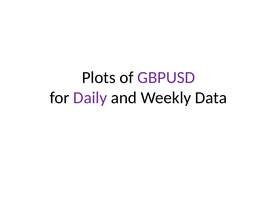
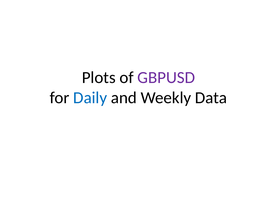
Daily colour: purple -> blue (90, 98)
